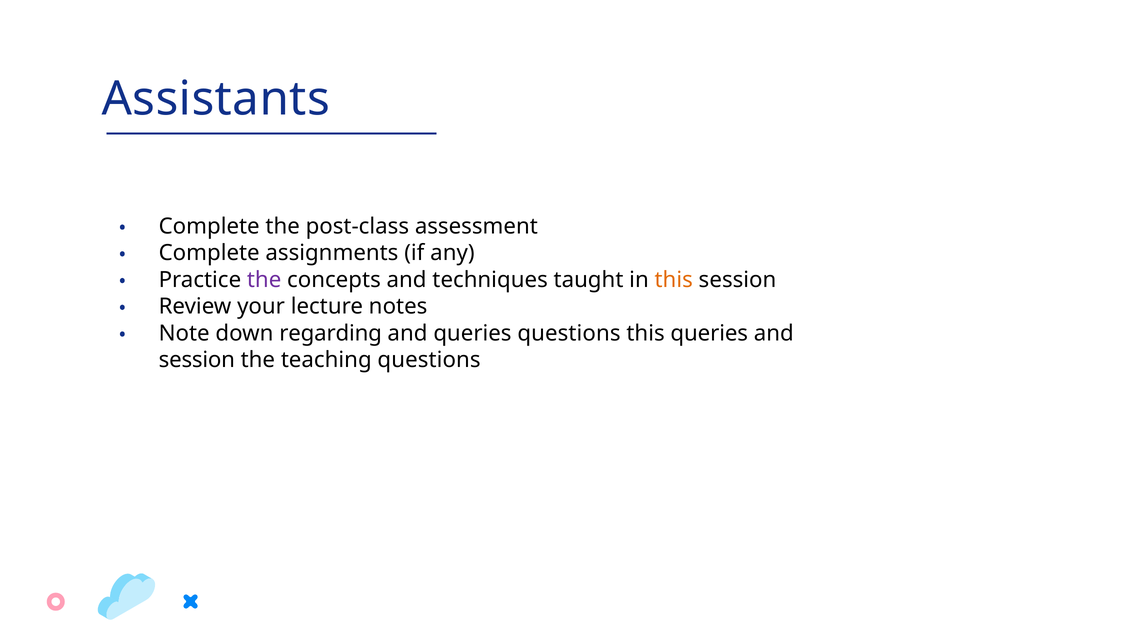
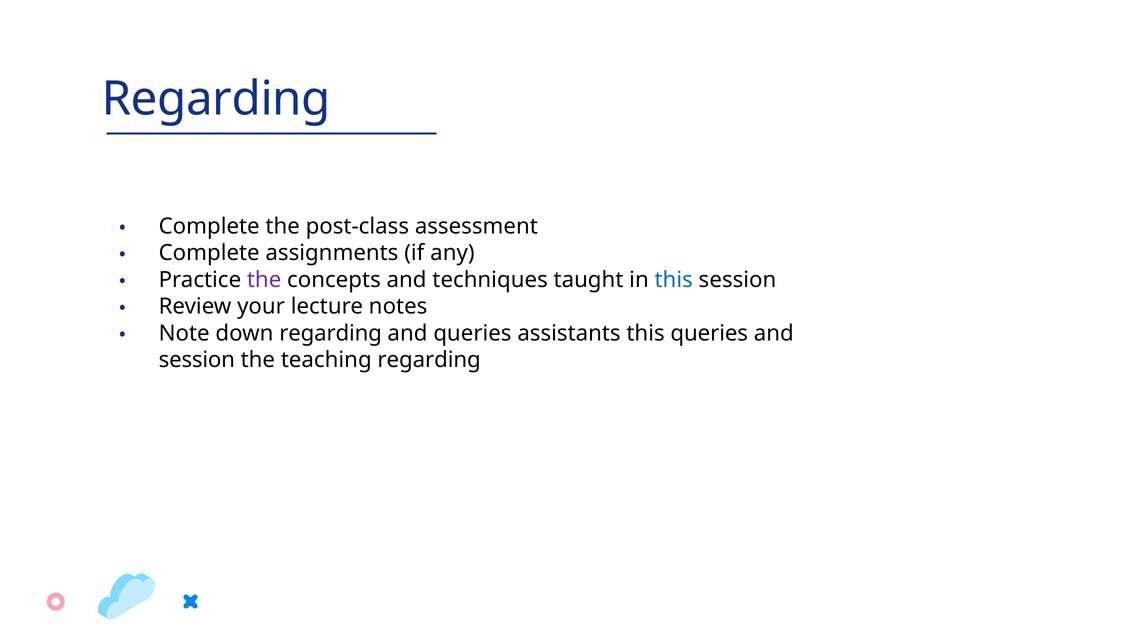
Assistants: Assistants -> Regarding (216, 99)
this colour: orange -> blue (674, 280)
queries questions: questions -> assistants (569, 333)
teaching questions: questions -> regarding (429, 360)
